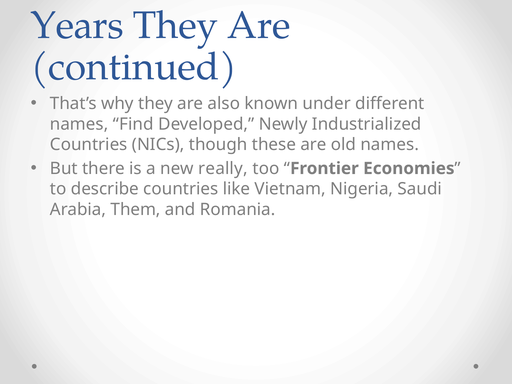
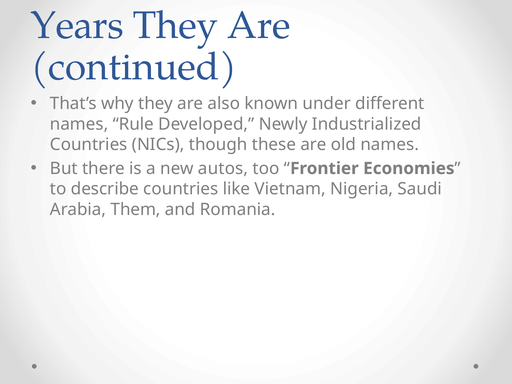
Find: Find -> Rule (133, 124)
really: really -> autos (223, 168)
